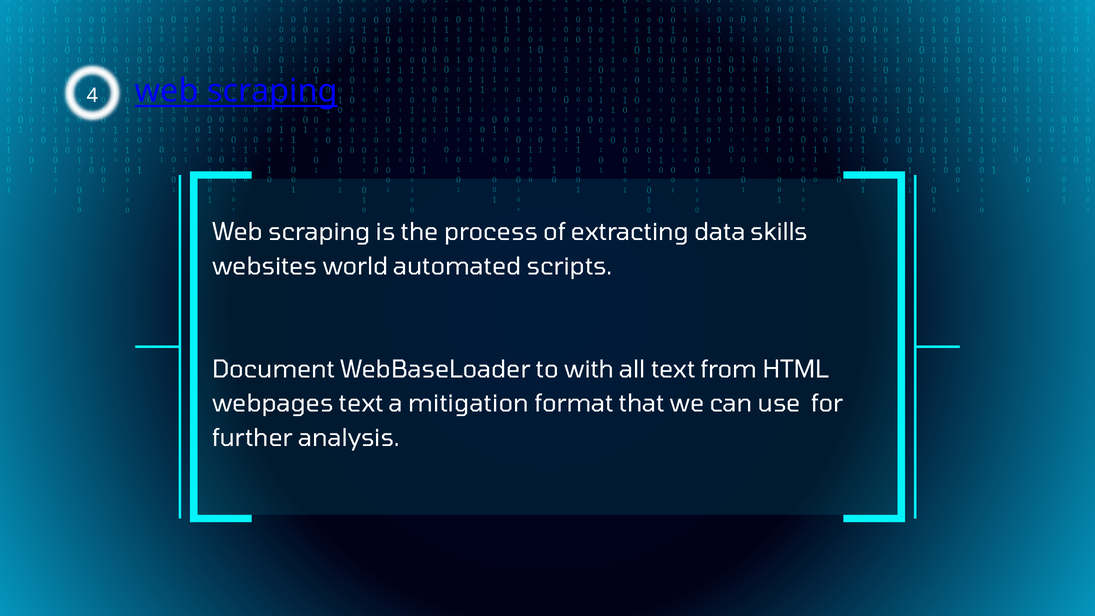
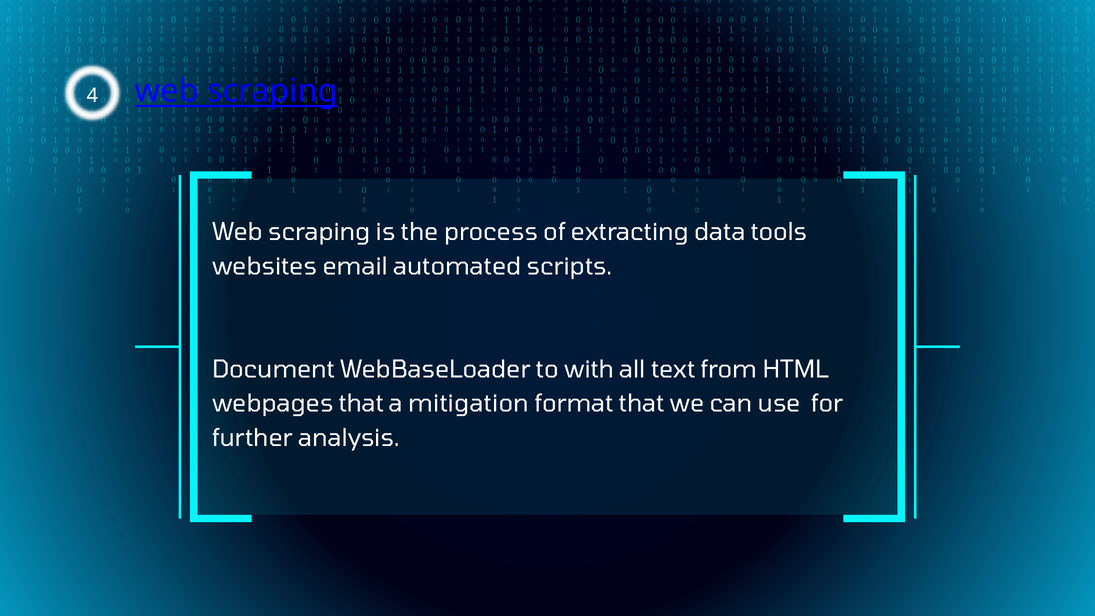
skills: skills -> tools (779, 232)
world: world -> email (355, 267)
webpages text: text -> that (361, 404)
